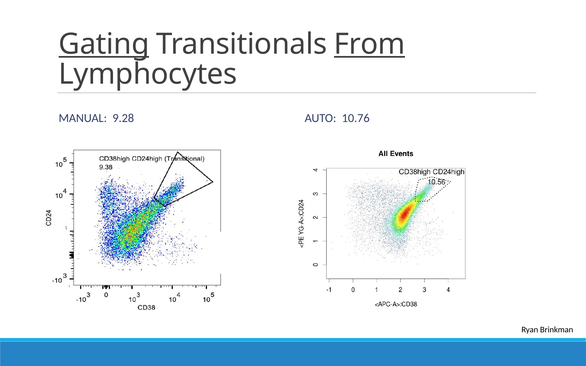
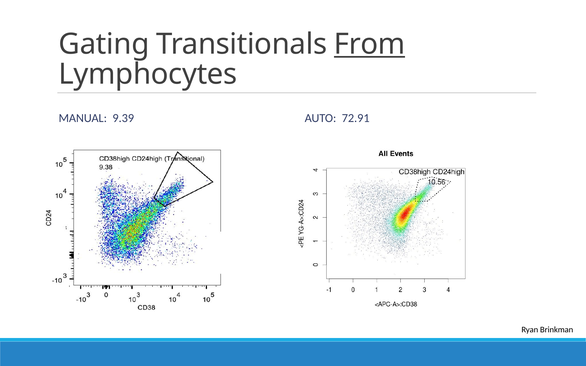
Gating underline: present -> none (104, 44)
9.28: 9.28 -> 9.39 (123, 118)
10.76: 10.76 -> 72.91 (356, 118)
